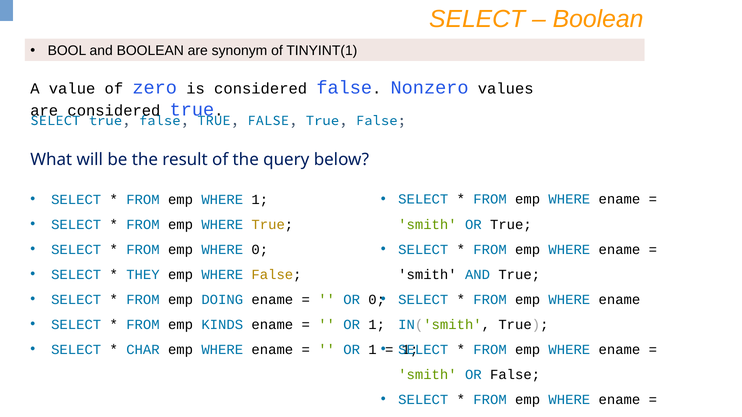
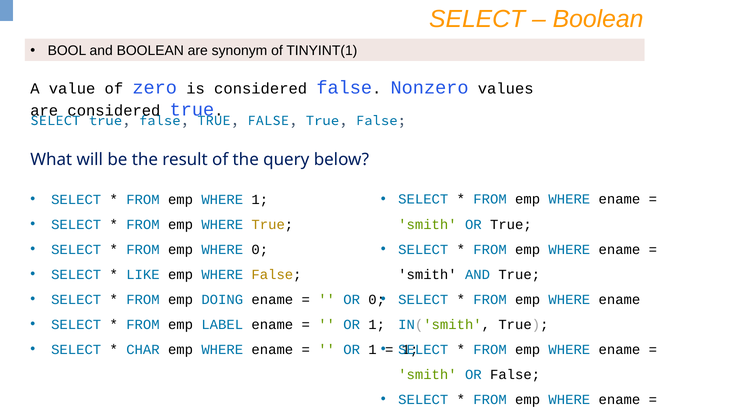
THEY: THEY -> LIKE (143, 275)
KINDS: KINDS -> LABEL (222, 325)
